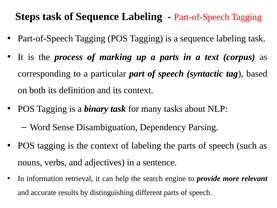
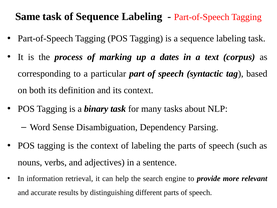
Steps: Steps -> Same (28, 17)
a parts: parts -> dates (169, 57)
